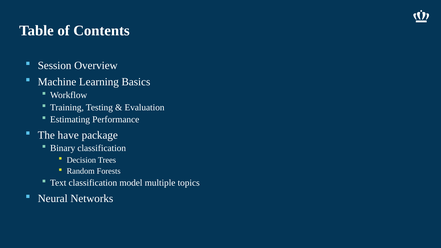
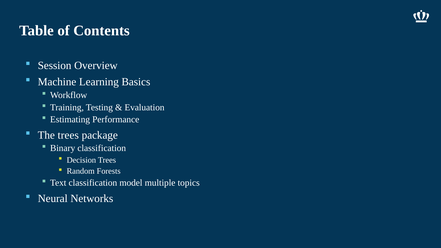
The have: have -> trees (68, 135)
